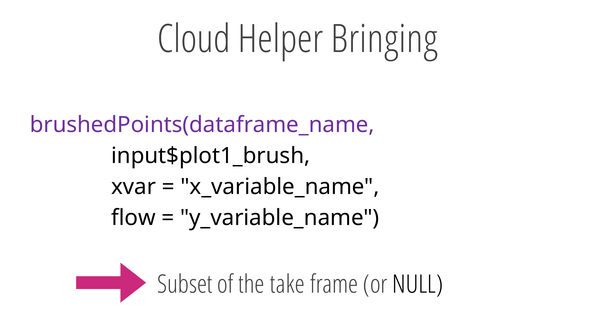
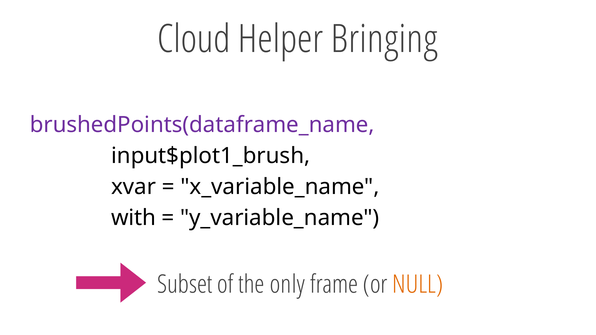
flow: flow -> with (133, 218)
take: take -> only (287, 285)
NULL colour: black -> orange (418, 285)
